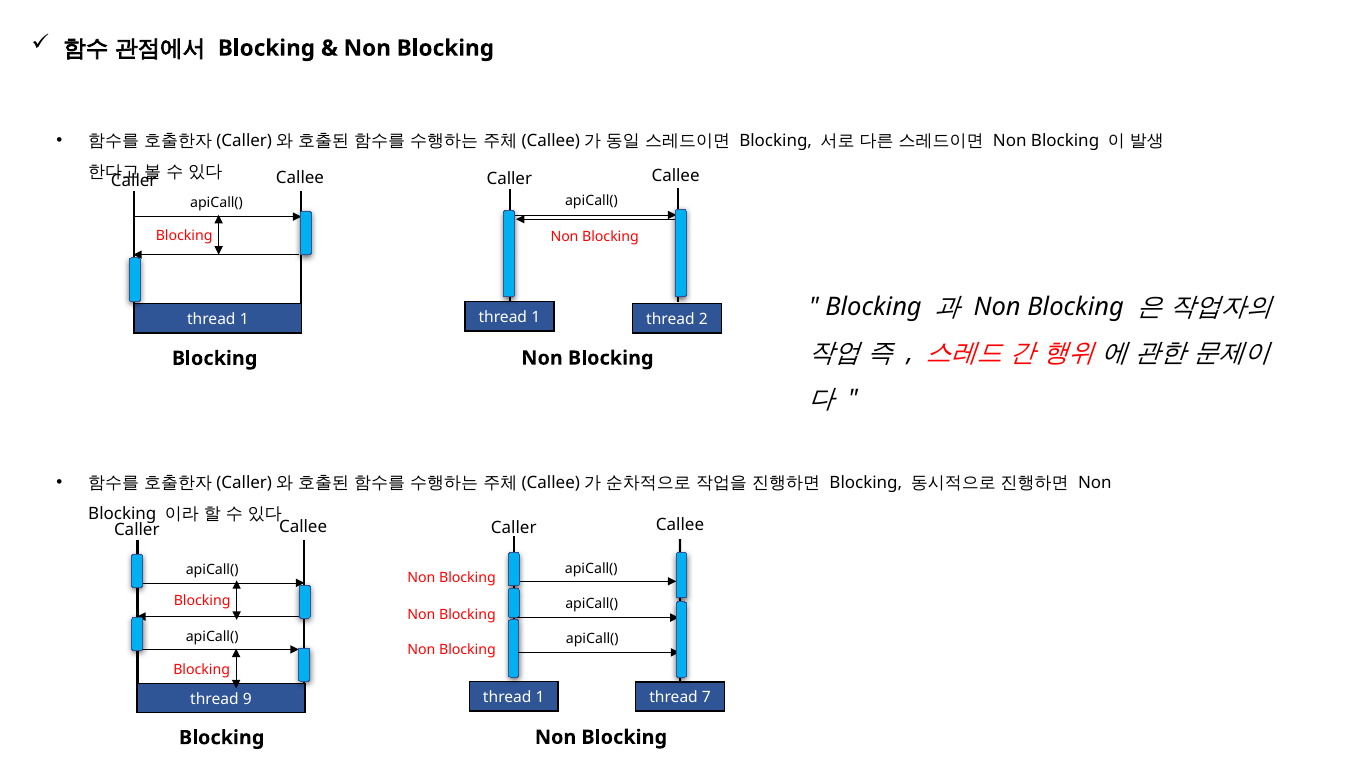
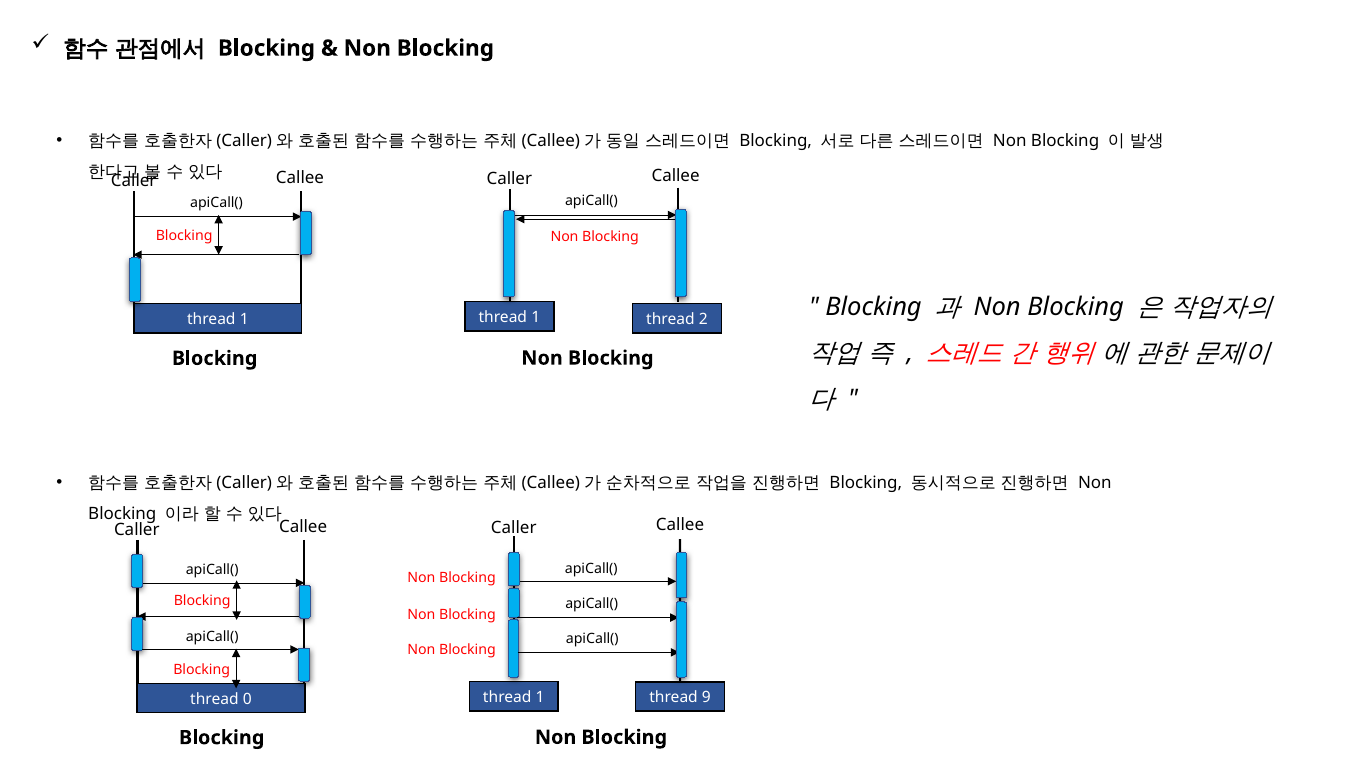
7: 7 -> 9 (706, 697)
9: 9 -> 0 (247, 699)
